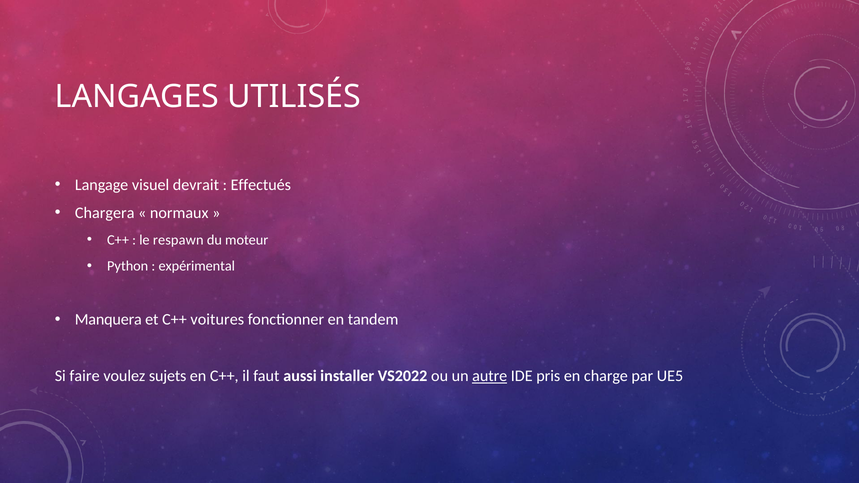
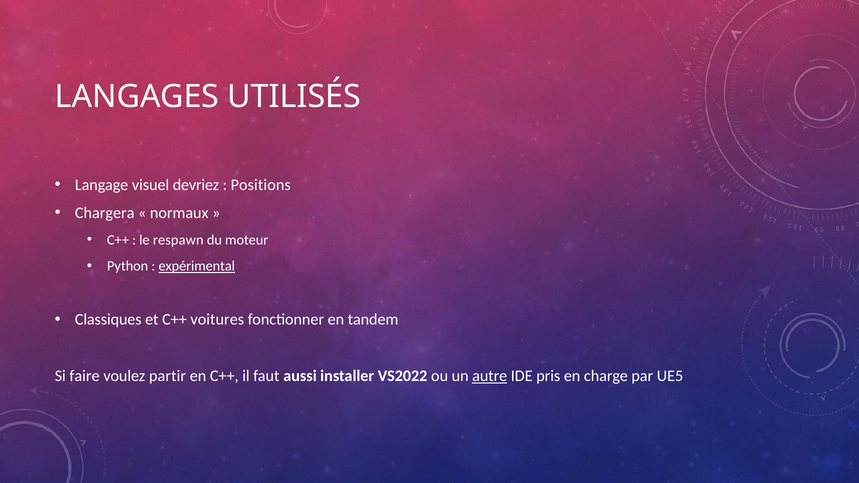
devrait: devrait -> devriez (196, 185)
Effectués: Effectués -> Positions (261, 185)
expérimental underline: none -> present (197, 266)
Manquera: Manquera -> Classiques (108, 320)
sujets: sujets -> partir (168, 376)
